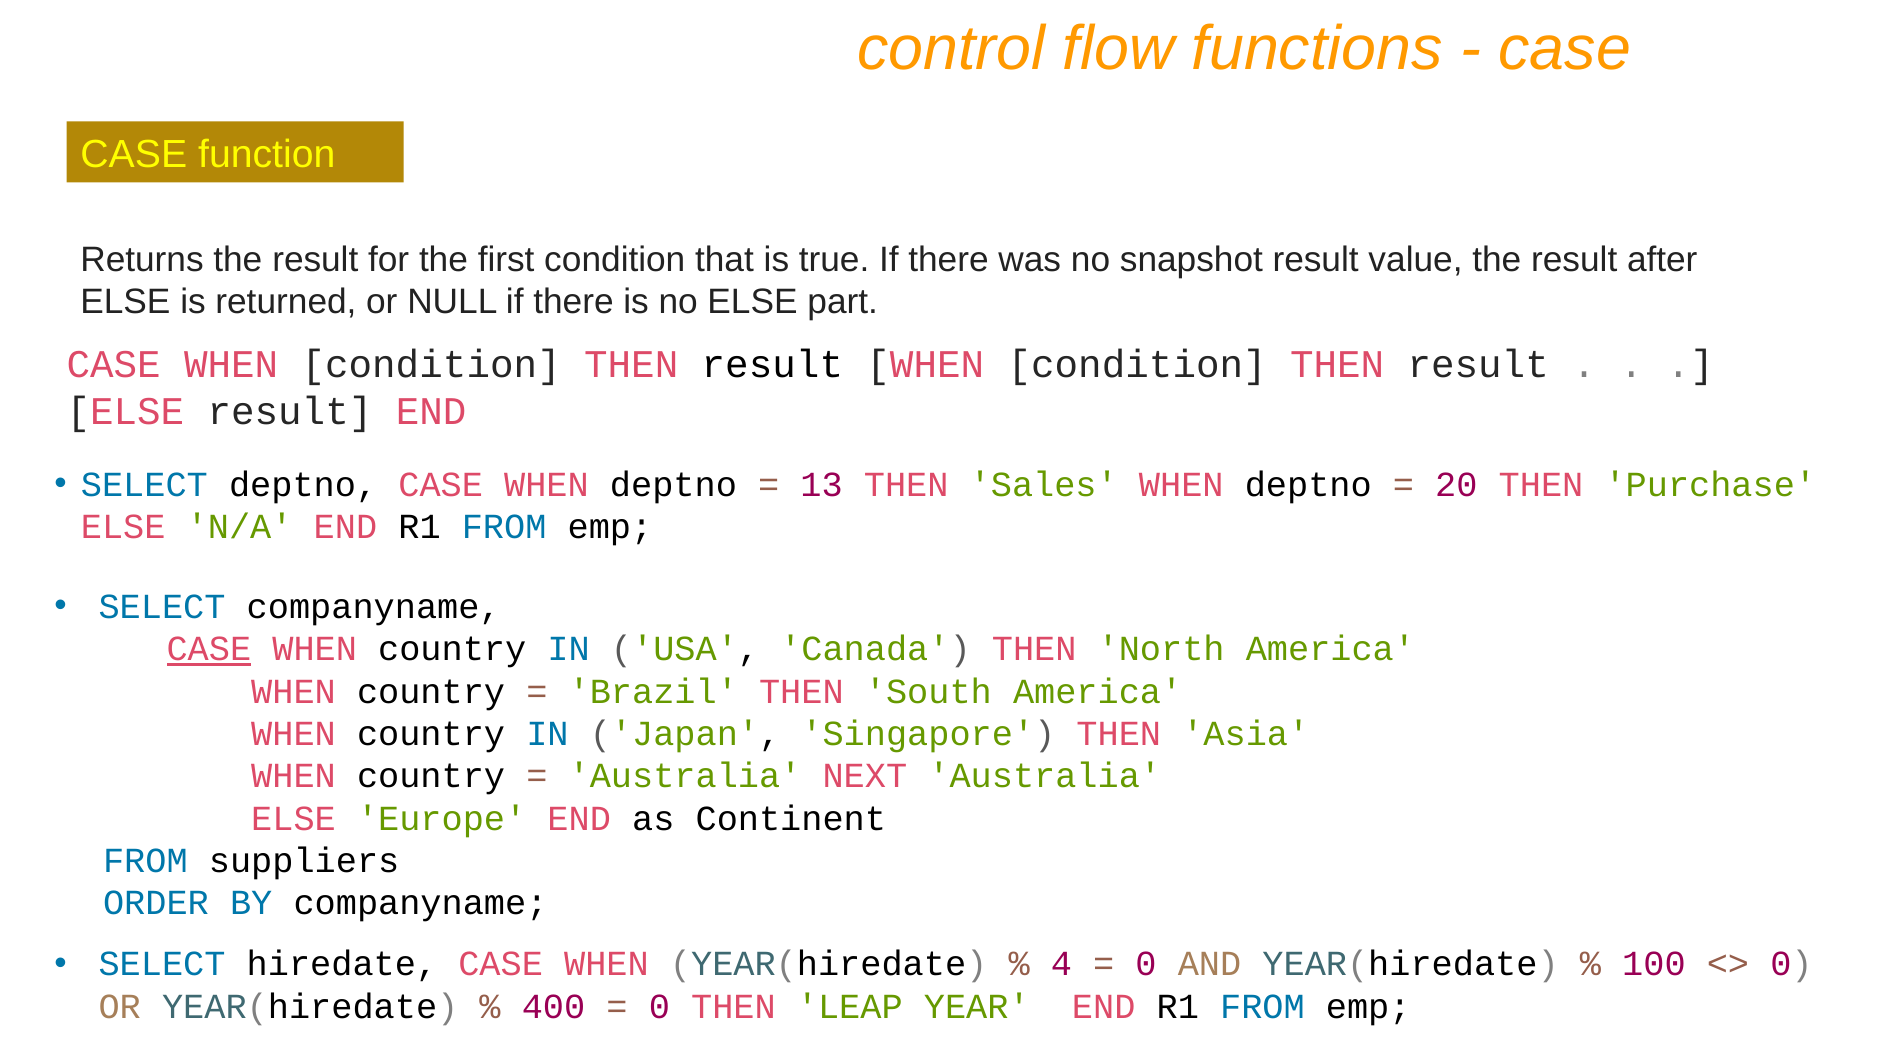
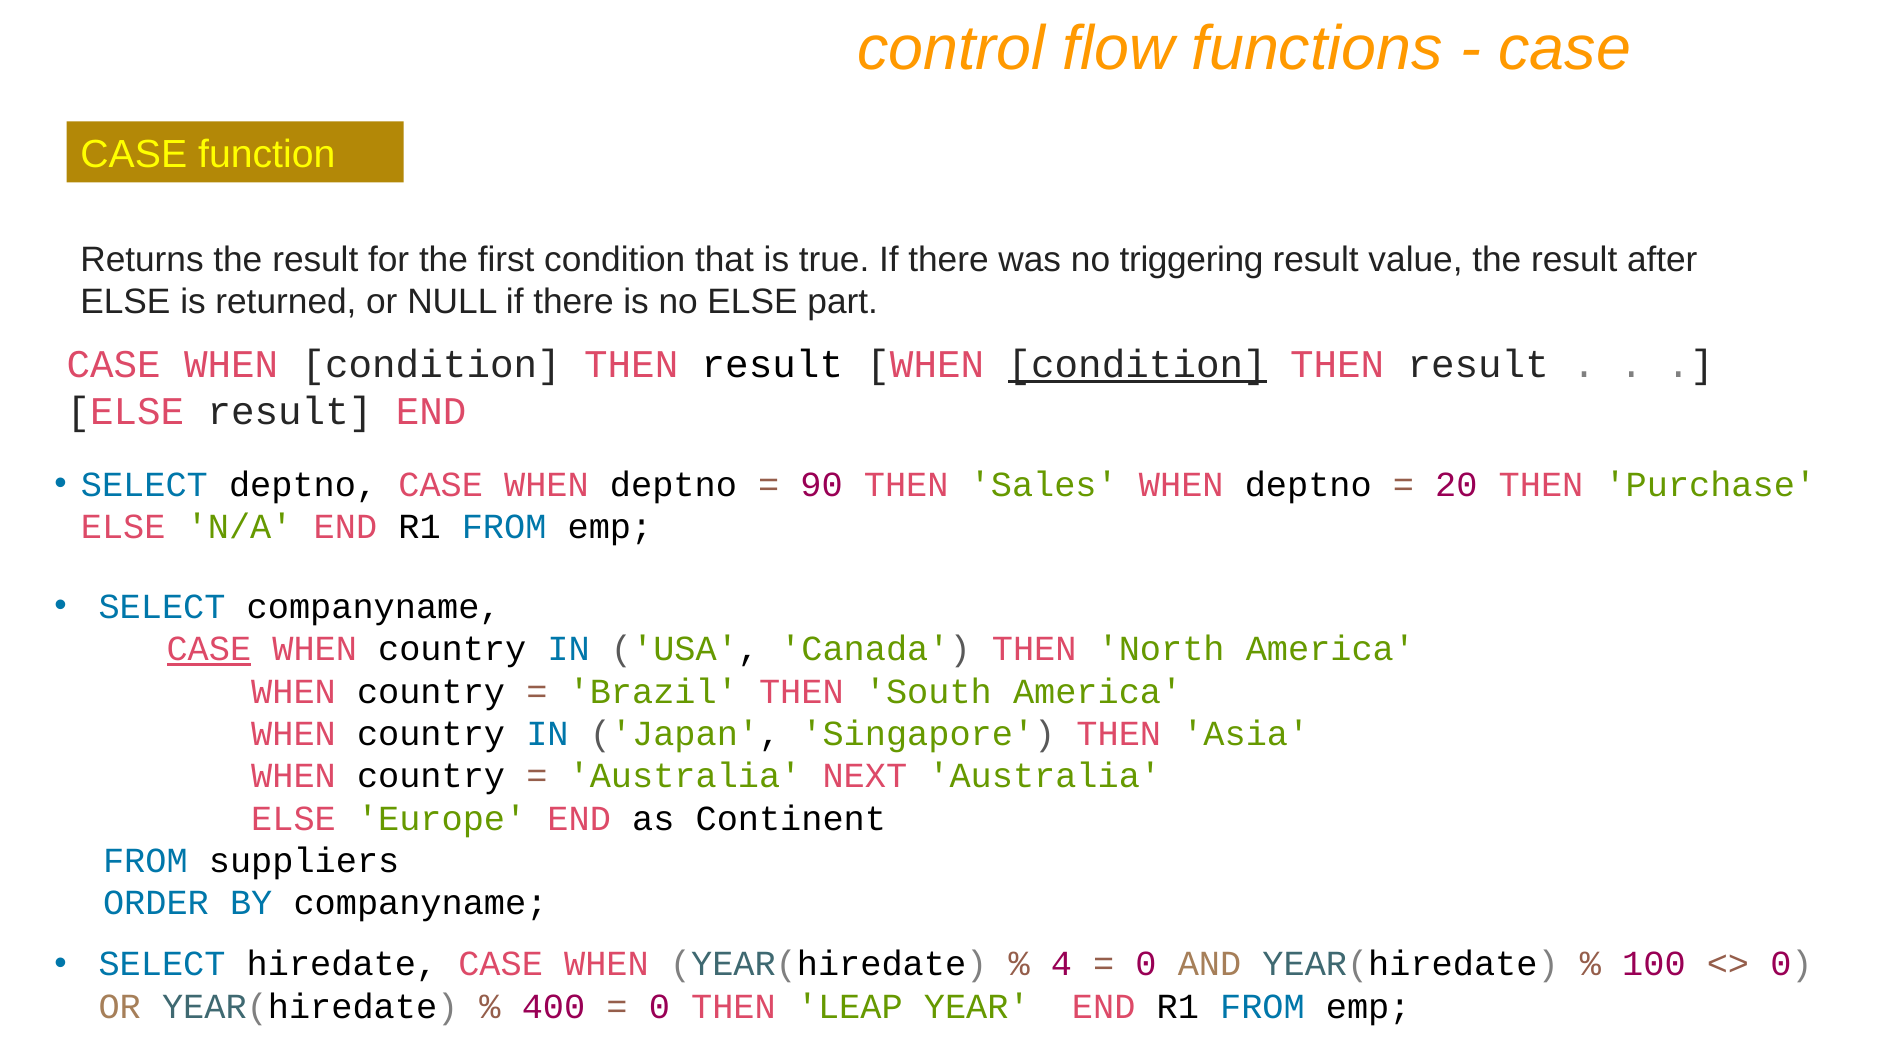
snapshot: snapshot -> triggering (1192, 260)
condition underline: none -> present (1137, 365)
13: 13 -> 90 (822, 485)
